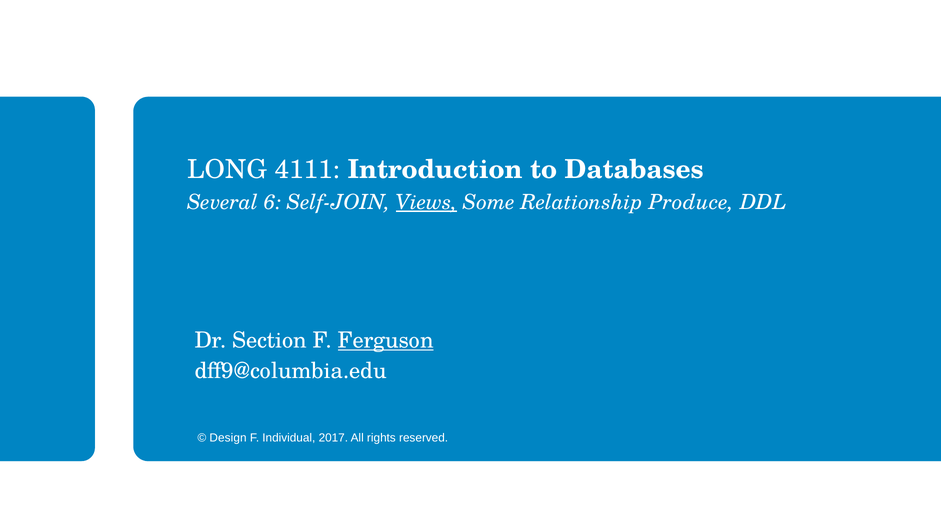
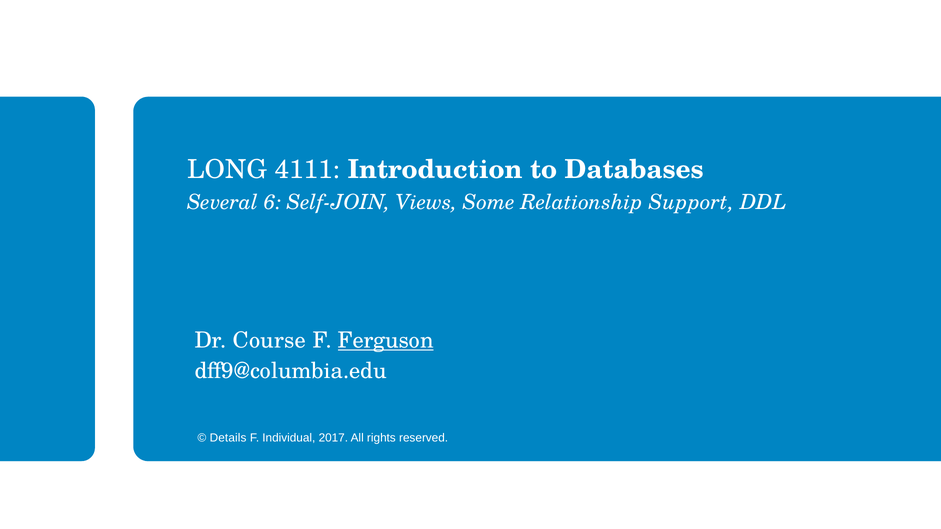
Views underline: present -> none (427, 202)
Produce: Produce -> Support (691, 202)
Section: Section -> Course (269, 341)
Design: Design -> Details (228, 438)
